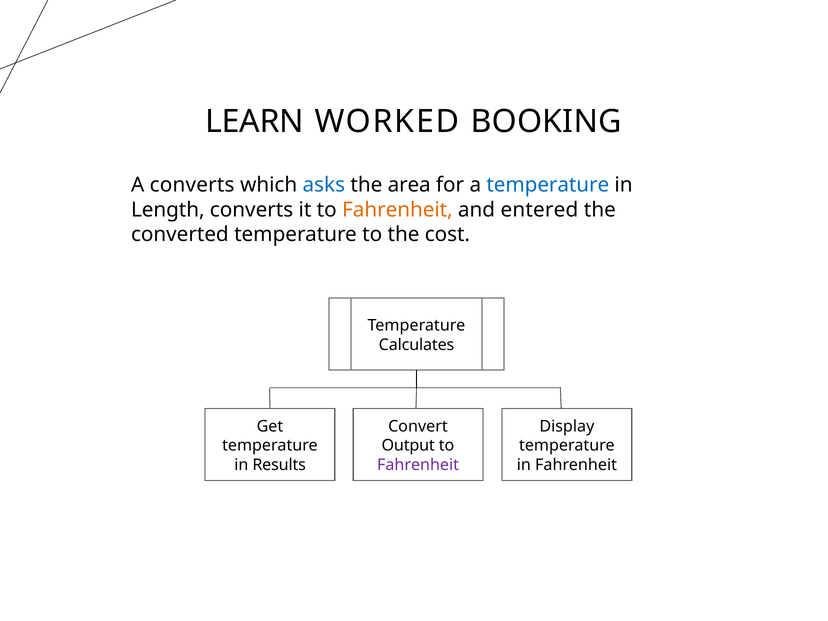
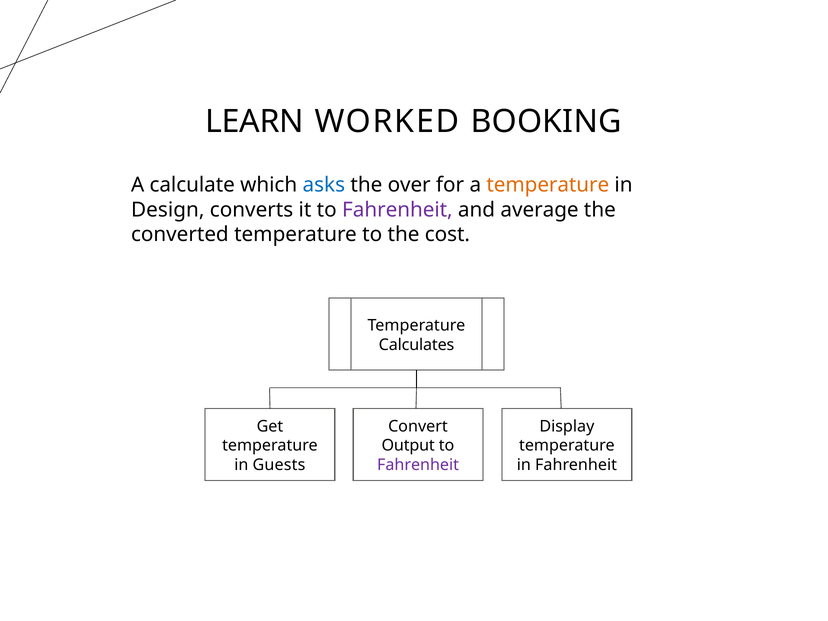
A converts: converts -> calculate (192, 185)
area: area -> over (409, 185)
temperature colour: blue -> orange (548, 185)
Length: Length -> Design (168, 210)
Fahrenheit colour: orange -> purple (397, 210)
entered: entered -> average (540, 210)
Results: Results -> Guests (279, 465)
